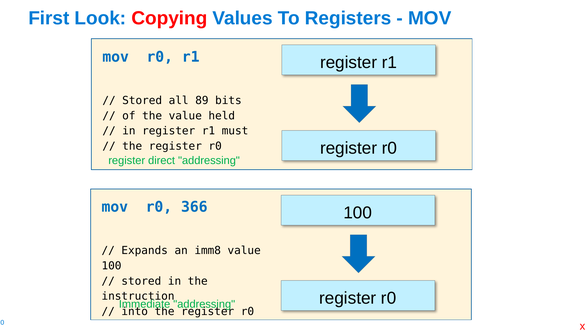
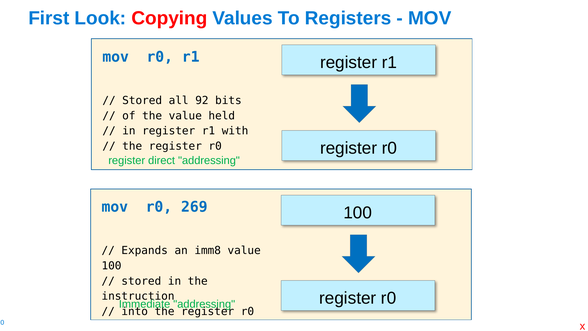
89: 89 -> 92 (202, 100)
must: must -> with (235, 131)
366: 366 -> 269 (194, 207)
